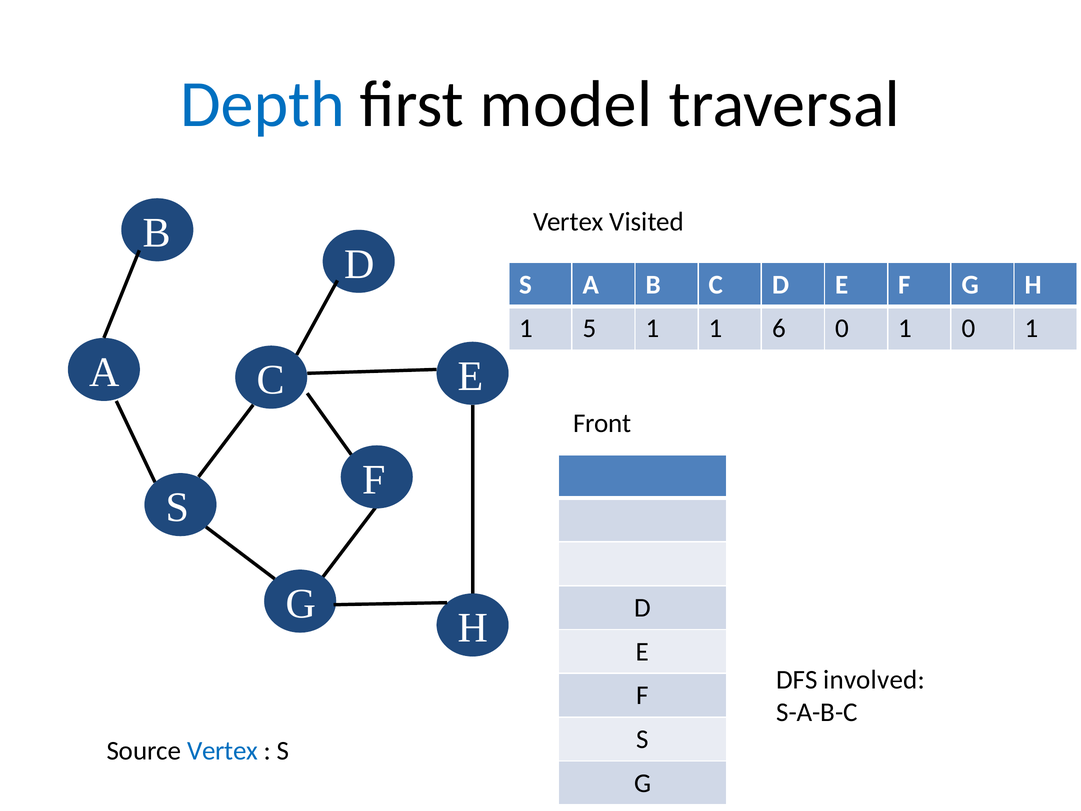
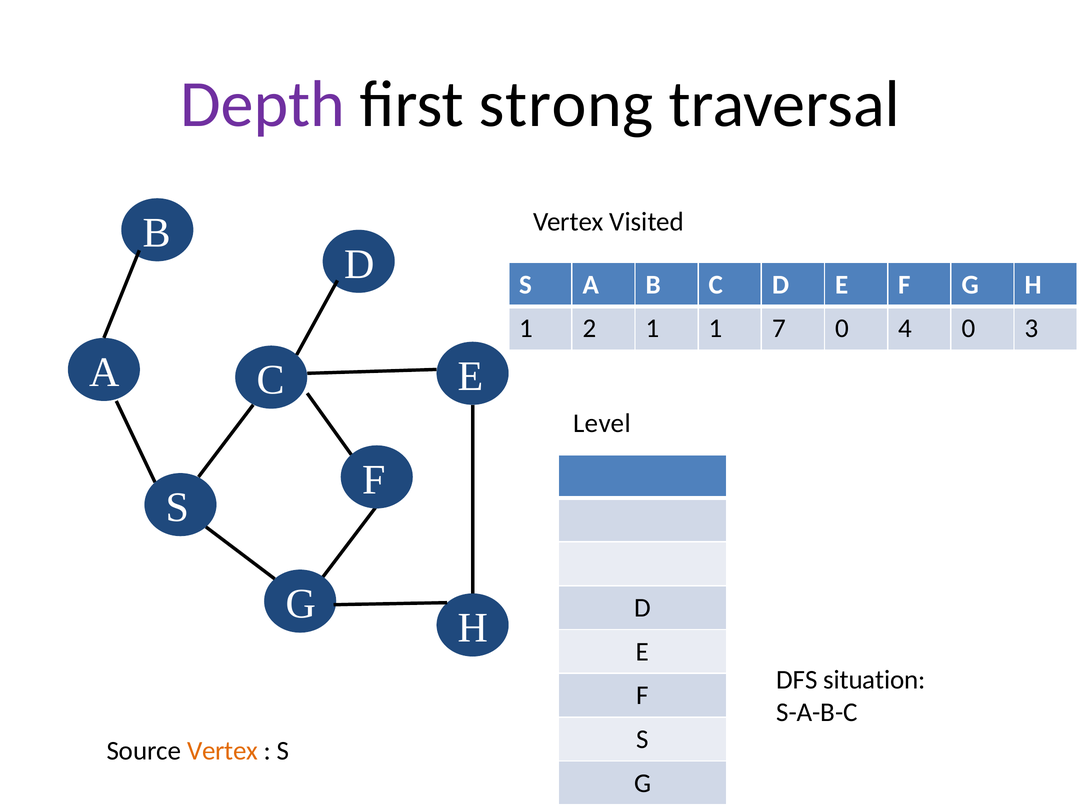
Depth colour: blue -> purple (263, 105)
model: model -> strong (566, 105)
5: 5 -> 2 (589, 328)
6: 6 -> 7 (779, 328)
1: 1 -> 4 (905, 328)
1: 1 -> 3 (1032, 328)
Front: Front -> Level (602, 423)
involved: involved -> situation (874, 680)
Vertex colour: blue -> orange (223, 751)
